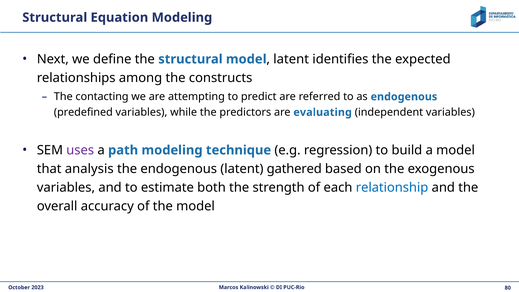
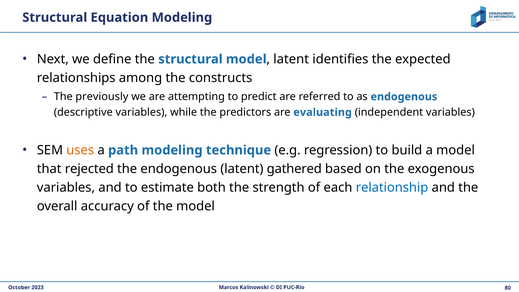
contacting: contacting -> previously (102, 97)
predefined: predefined -> descriptive (83, 112)
uses colour: purple -> orange (80, 150)
analysis: analysis -> rejected (89, 169)
